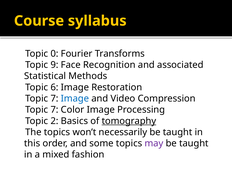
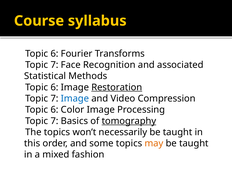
0: 0 -> 6 (54, 54)
9: 9 -> 7 (54, 65)
Restoration underline: none -> present (117, 87)
7: 7 -> 6 (54, 110)
2: 2 -> 7 (54, 121)
may colour: purple -> orange (154, 143)
